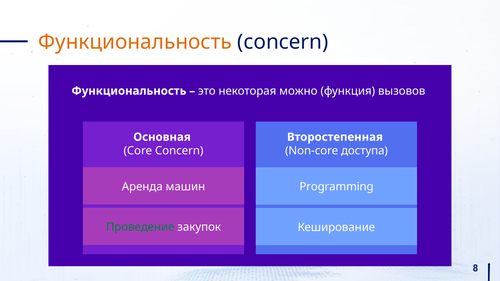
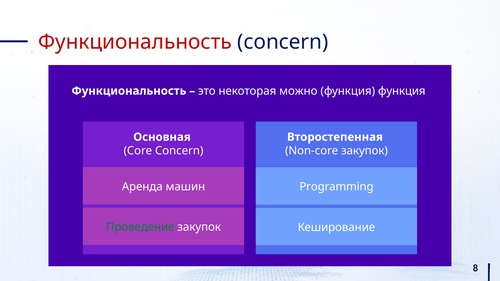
Функциональность colour: orange -> red (135, 42)
функция вызовов: вызовов -> функция (402, 91)
Non-core доступа: доступа -> закупок (364, 151)
